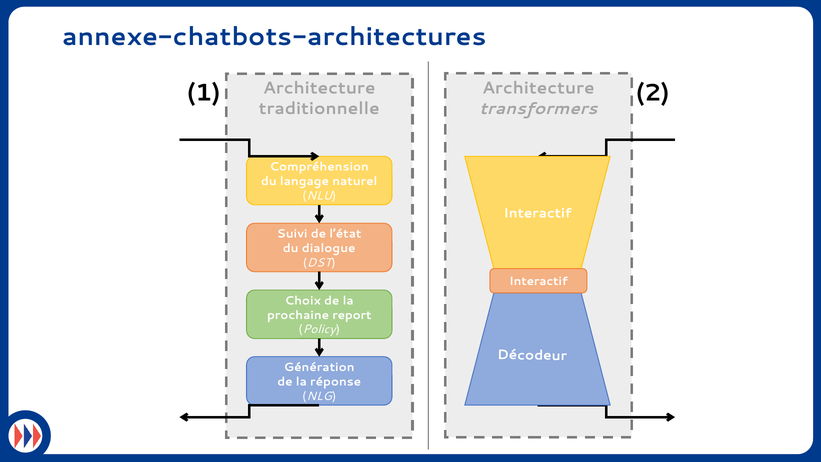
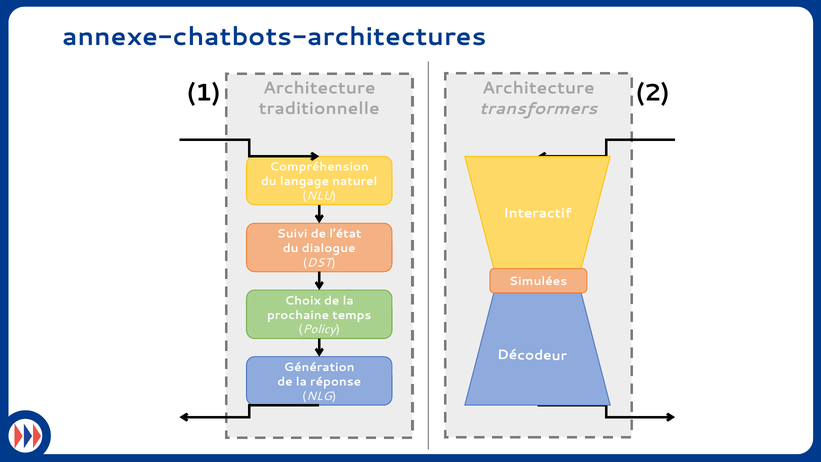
Interactif: Interactif -> Simulées (538, 281)
report: report -> temps (352, 315)
